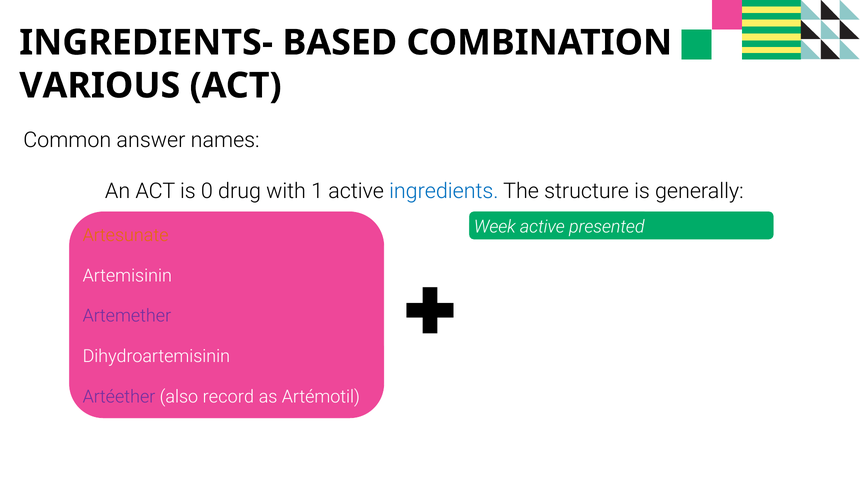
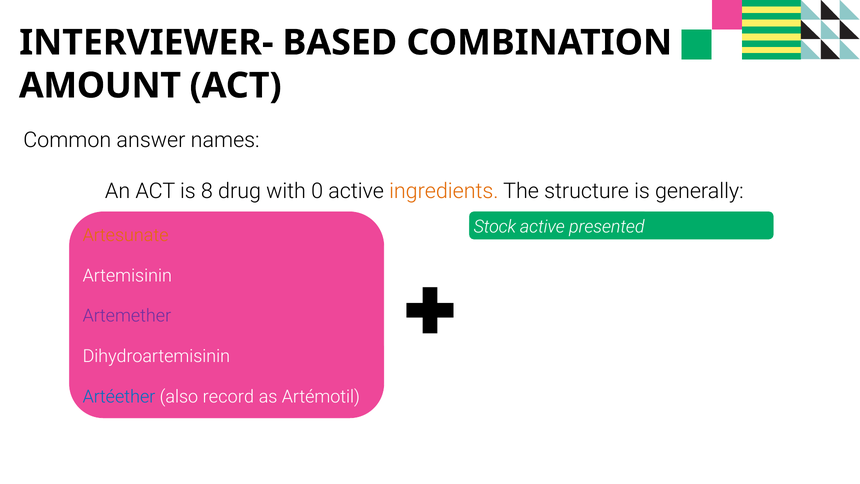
INGREDIENTS-: INGREDIENTS- -> INTERVIEWER- (146, 43)
VARIOUS: VARIOUS -> AMOUNT (100, 86)
0: 0 -> 8 (207, 191)
1: 1 -> 0 (317, 191)
ingredients colour: blue -> orange (444, 191)
Week: Week -> Stock (495, 227)
Artéether colour: purple -> blue (119, 397)
